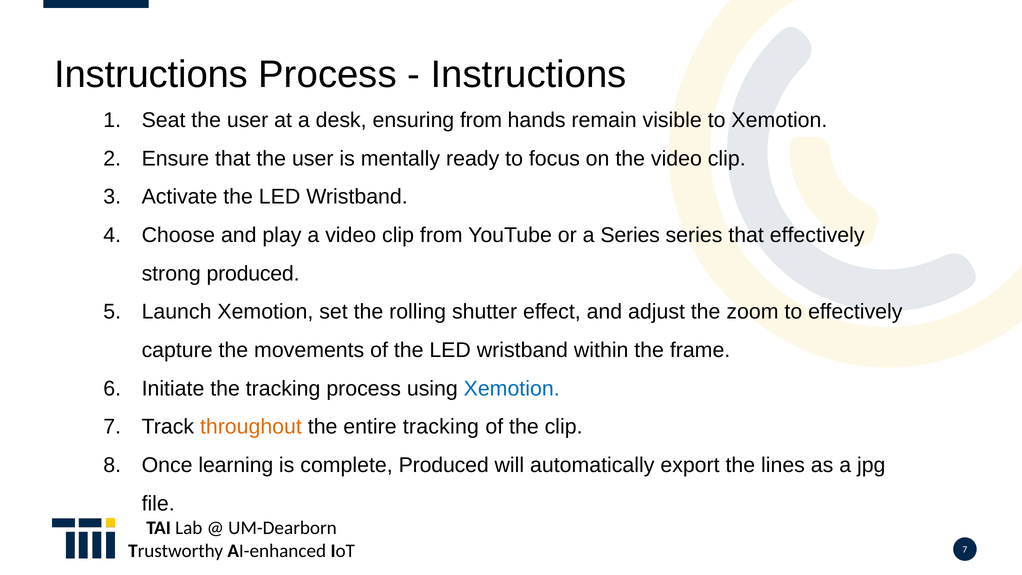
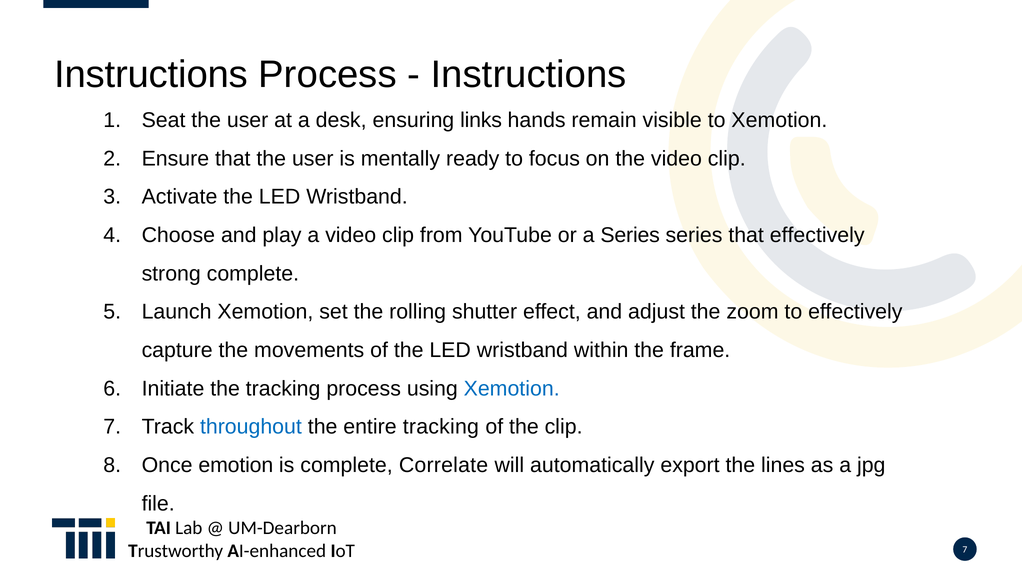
ensuring from: from -> links (481, 120)
strong produced: produced -> complete (253, 273)
throughout colour: orange -> blue (251, 427)
learning: learning -> emotion (236, 465)
complete Produced: Produced -> Correlate (444, 465)
